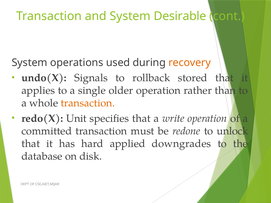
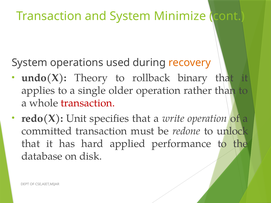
Desirable: Desirable -> Minimize (180, 16)
Signals: Signals -> Theory (91, 78)
stored: stored -> binary (193, 78)
transaction colour: orange -> red (88, 103)
downgrades: downgrades -> performance (181, 144)
